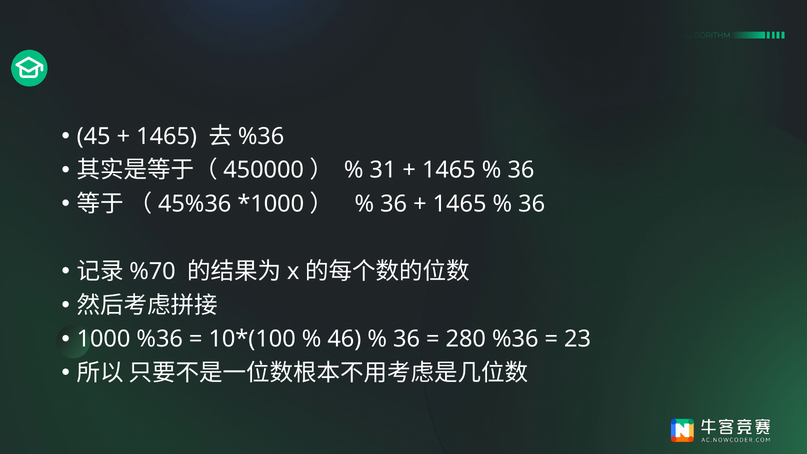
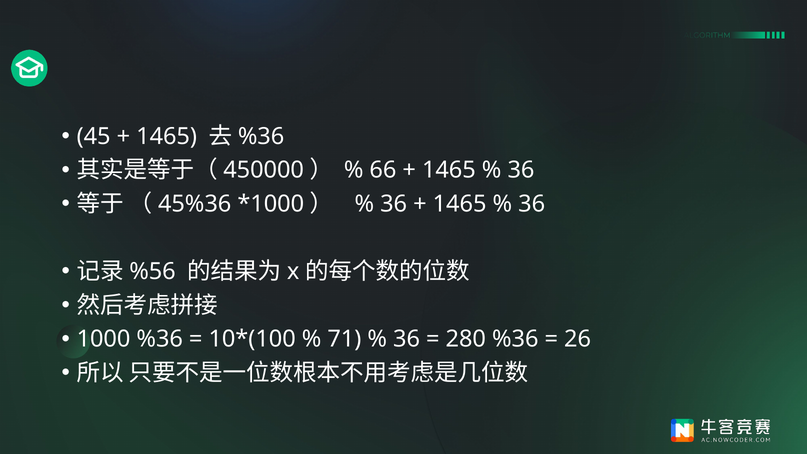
31: 31 -> 66 (383, 170)
%70: %70 -> %56 (152, 272)
46: 46 -> 71 (344, 339)
23: 23 -> 26 (578, 339)
